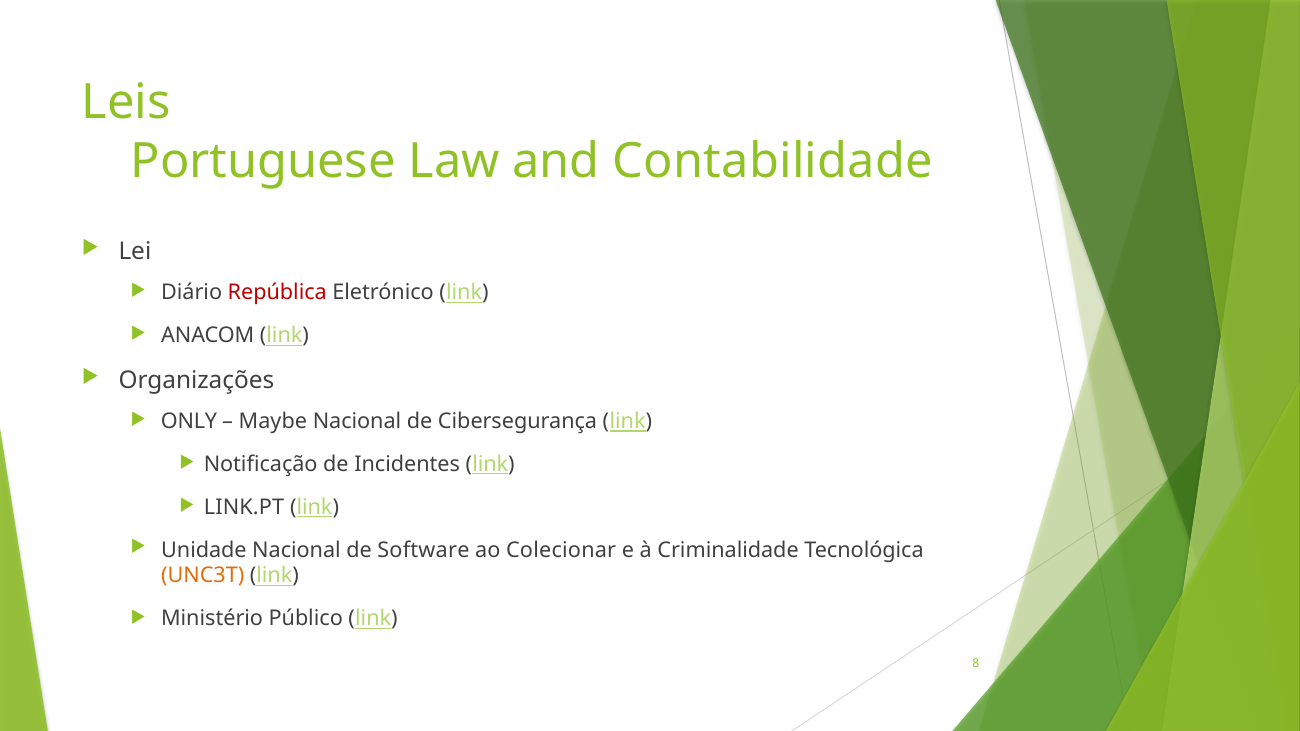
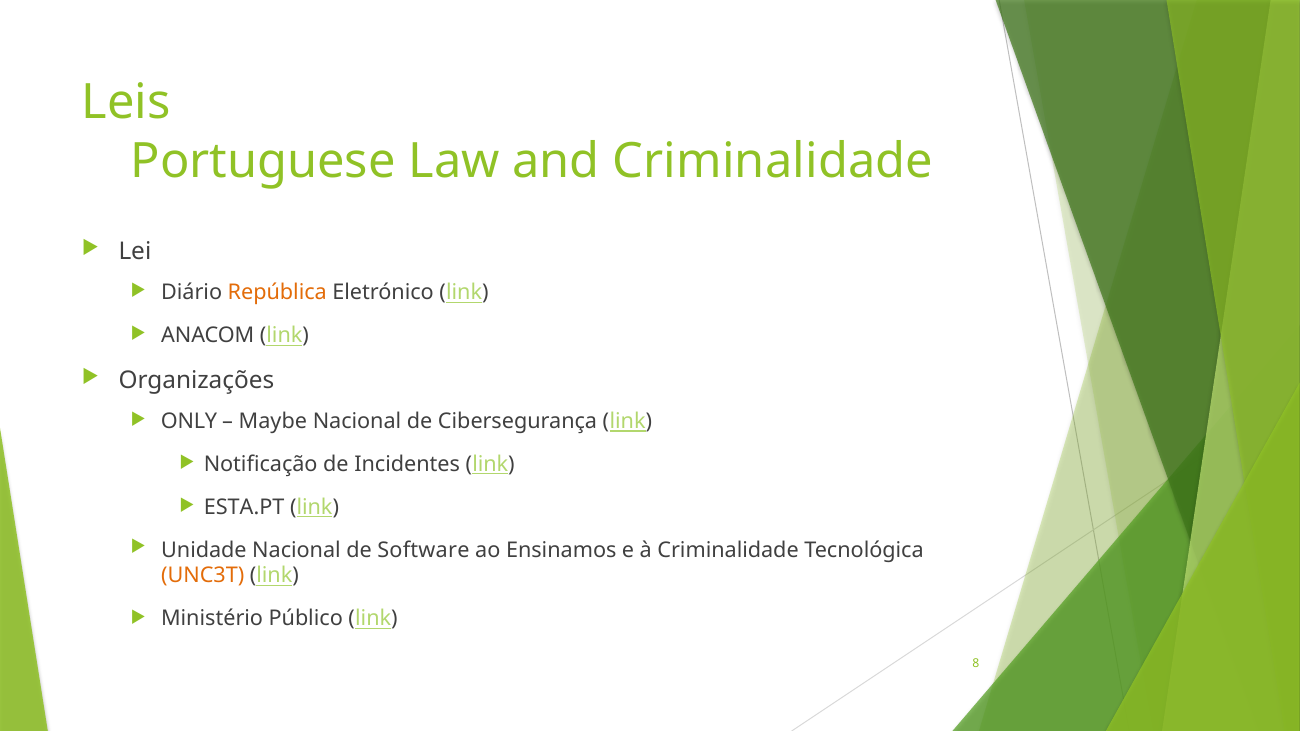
and Contabilidade: Contabilidade -> Criminalidade (773, 161)
República colour: red -> orange (277, 293)
LINK.PT: LINK.PT -> ESTA.PT (244, 507)
Colecionar: Colecionar -> Ensinamos (561, 550)
